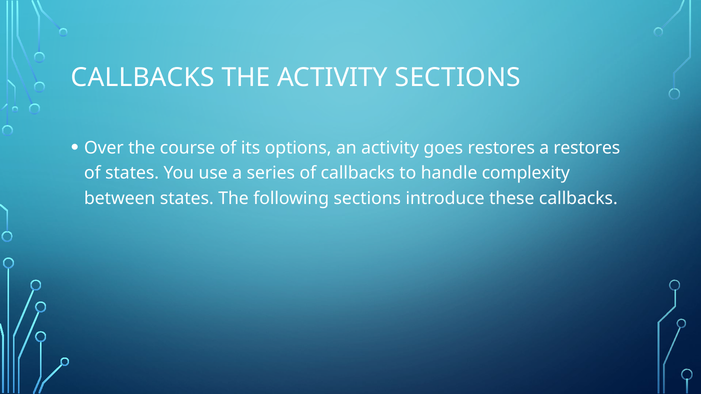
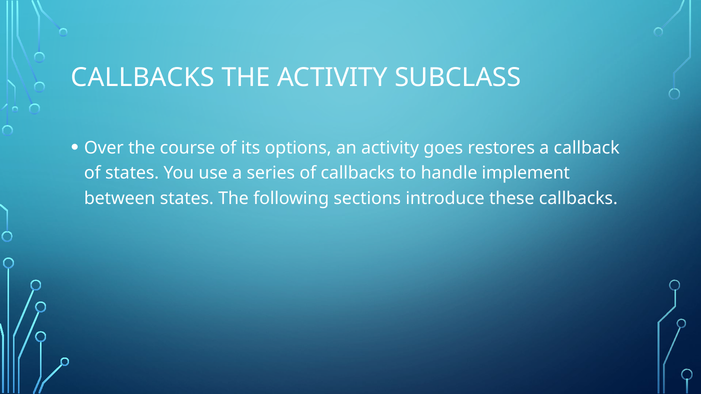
ACTIVITY SECTIONS: SECTIONS -> SUBCLASS (458, 78)
a restores: restores -> callback (587, 148)
complexity: complexity -> implement (526, 173)
